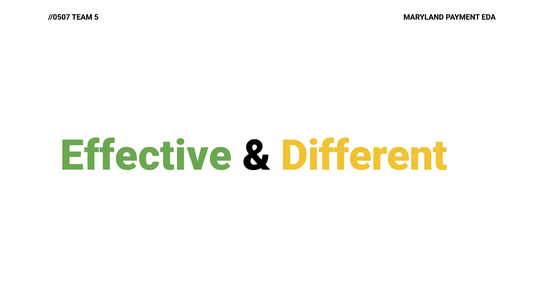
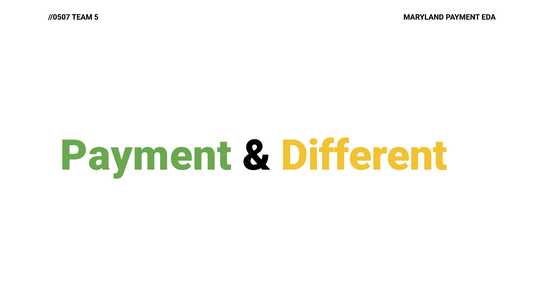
Effective: Effective -> Payment (146, 156)
